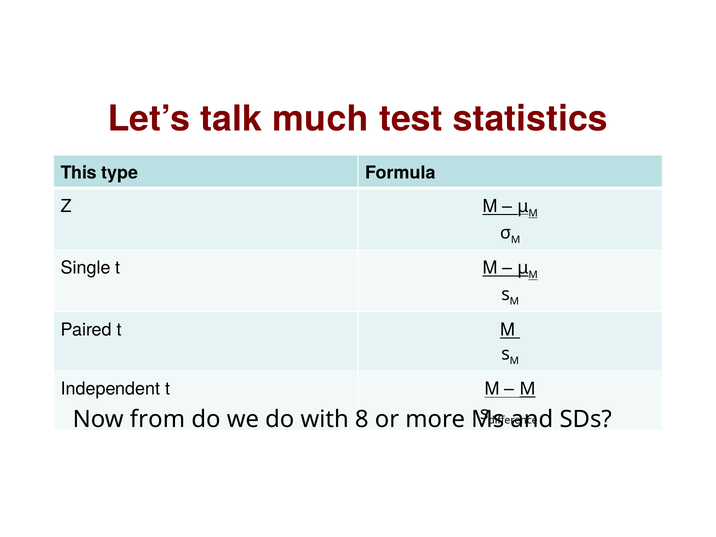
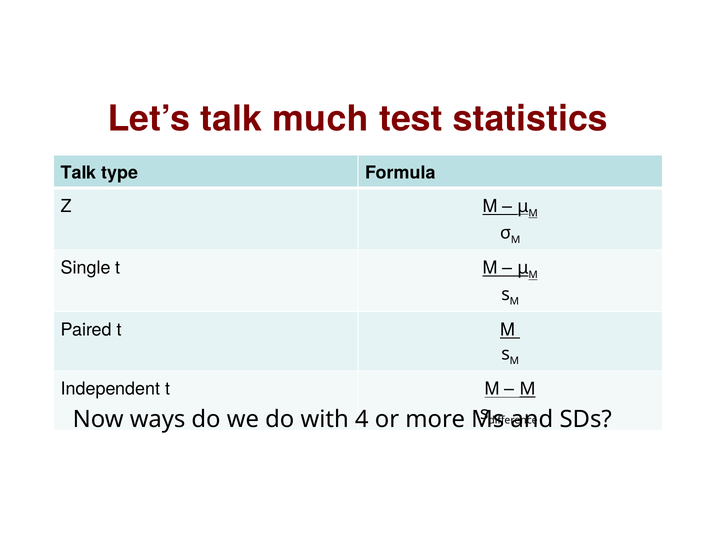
This: This -> Talk (79, 173)
from: from -> ways (158, 419)
8: 8 -> 4 (362, 419)
